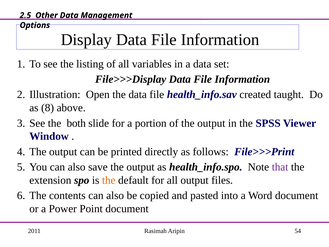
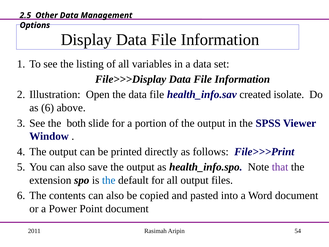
taught: taught -> isolate (289, 95)
as 8: 8 -> 6 (48, 108)
the colour: orange -> blue (109, 180)
